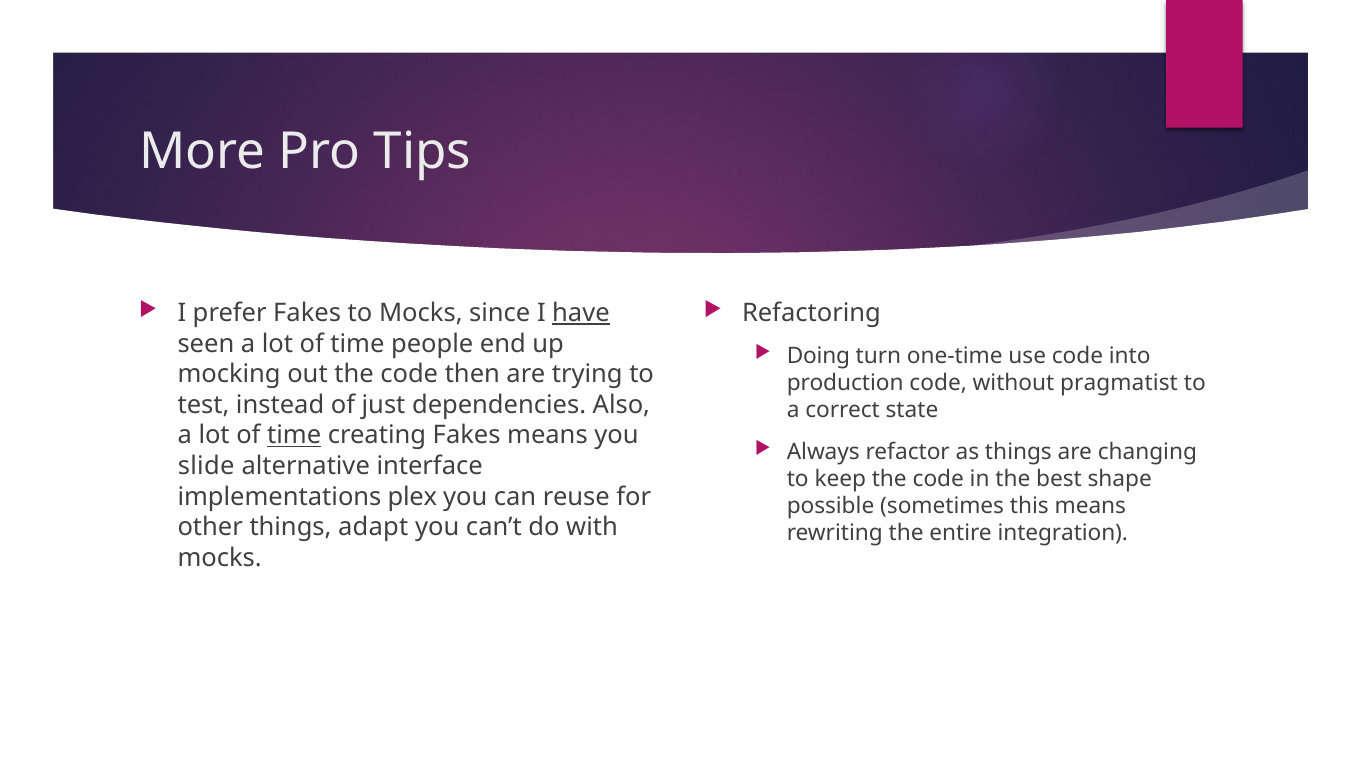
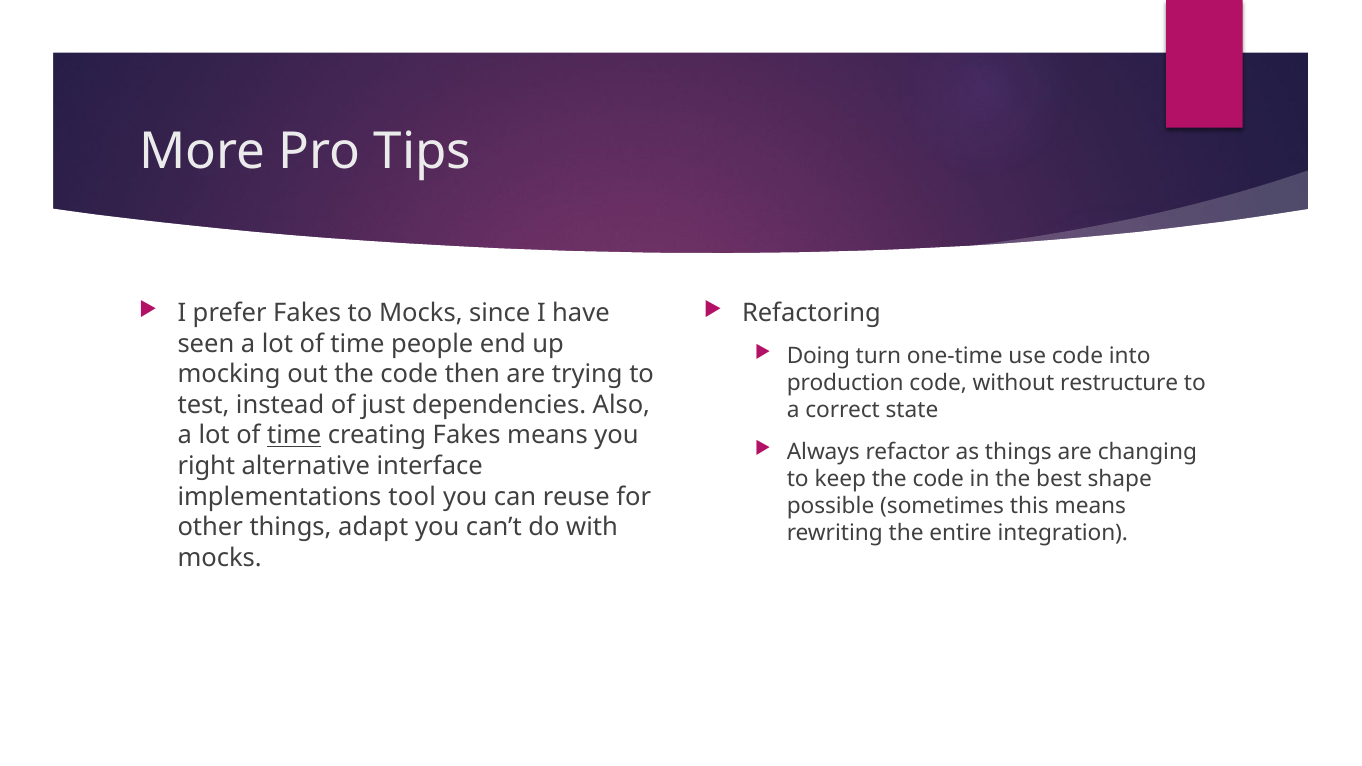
have underline: present -> none (581, 313)
pragmatist: pragmatist -> restructure (1119, 383)
slide: slide -> right (206, 466)
plex: plex -> tool (412, 497)
